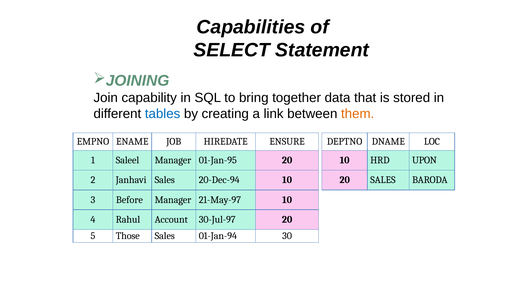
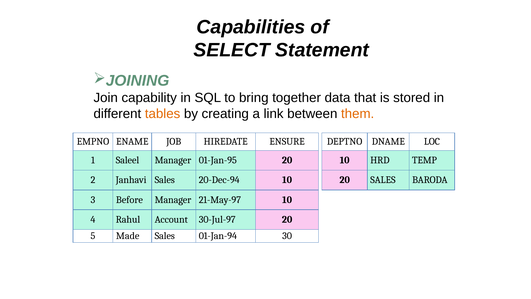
tables colour: blue -> orange (163, 114)
UPON: UPON -> TEMP (424, 160)
Those: Those -> Made (128, 236)
